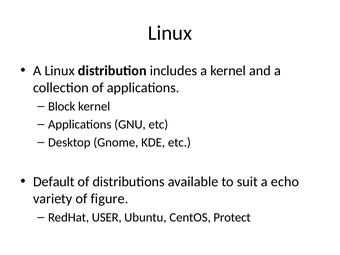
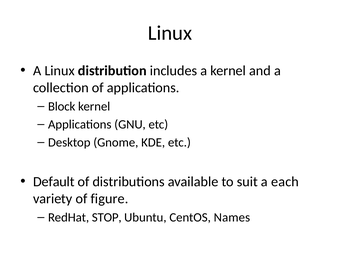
echo: echo -> each (285, 182)
USER: USER -> STOP (107, 217)
Protect: Protect -> Names (232, 217)
